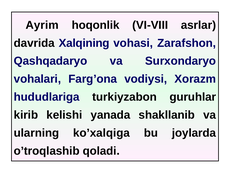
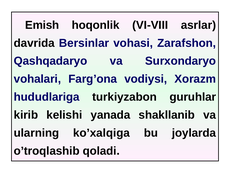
Ayrim: Ayrim -> Emish (42, 25)
Xalqining: Xalqining -> Bersinlar (84, 43)
